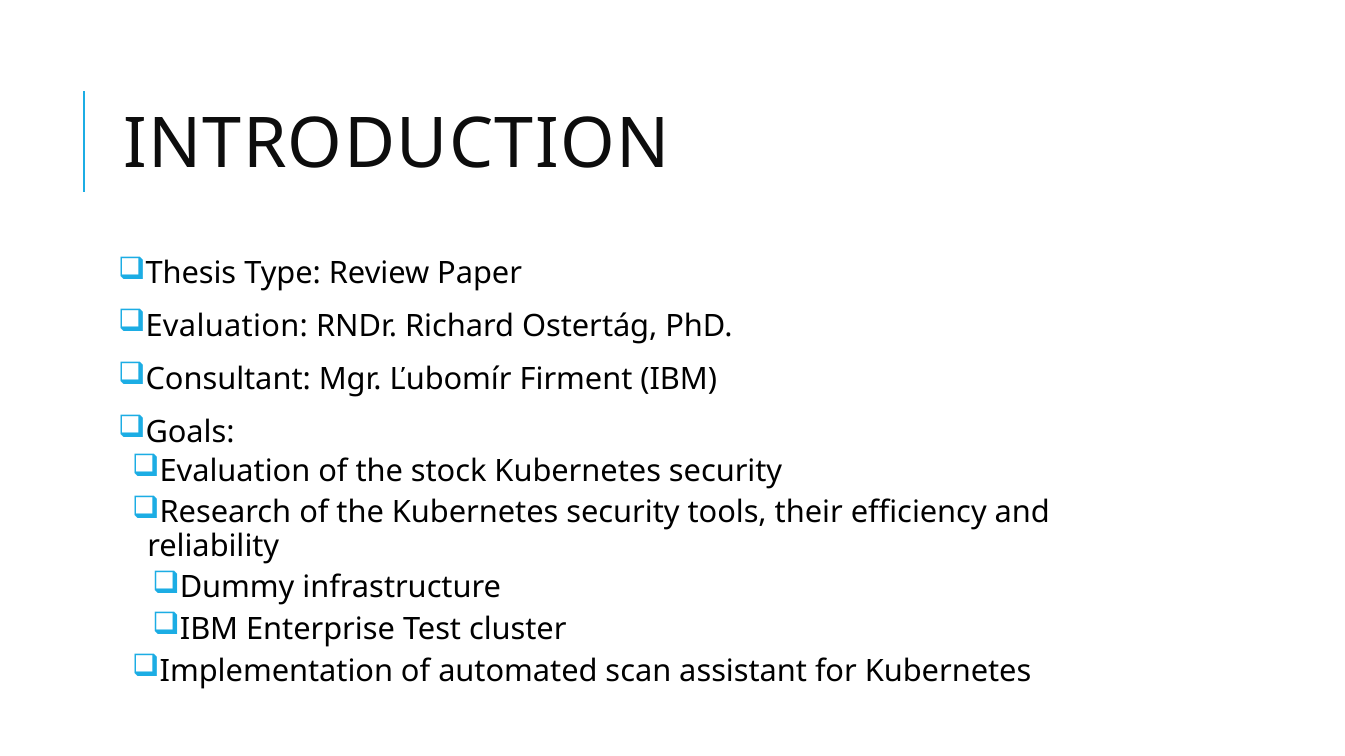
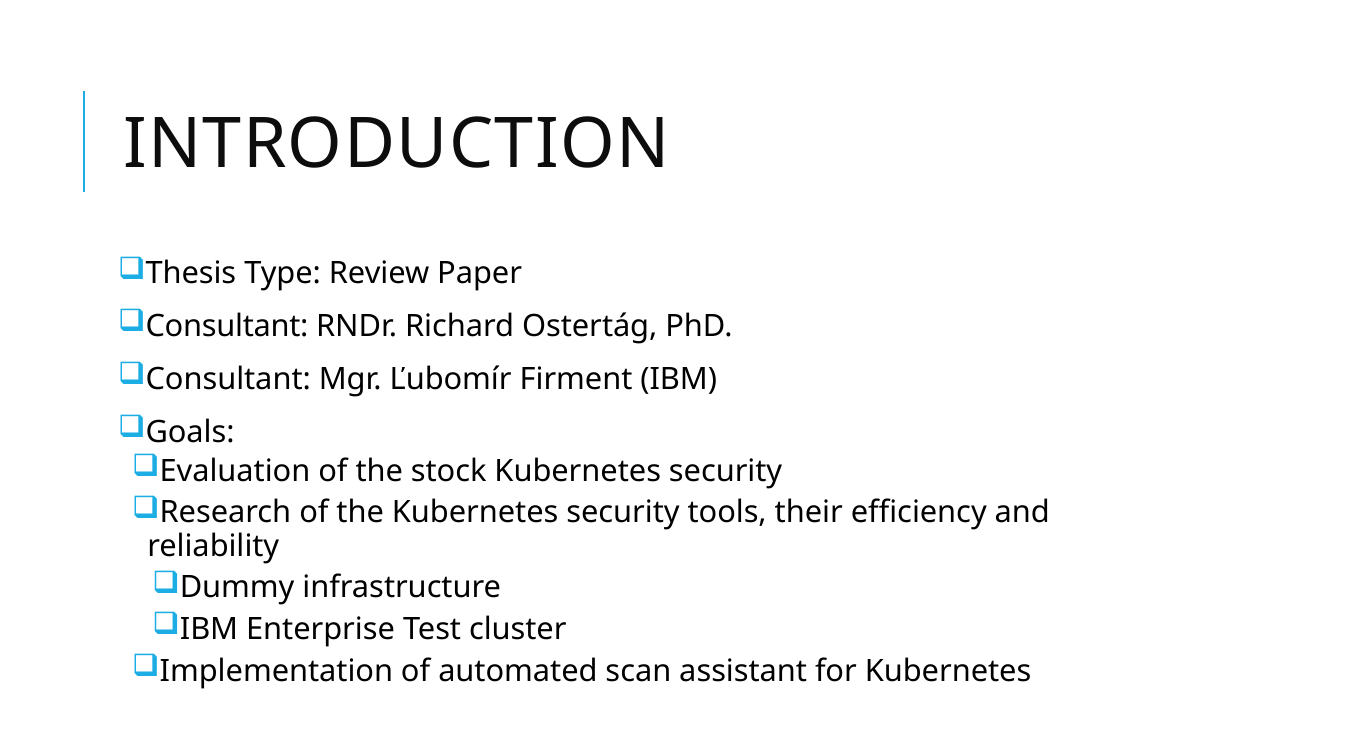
Evaluation: Evaluation -> Consultant (227, 327)
